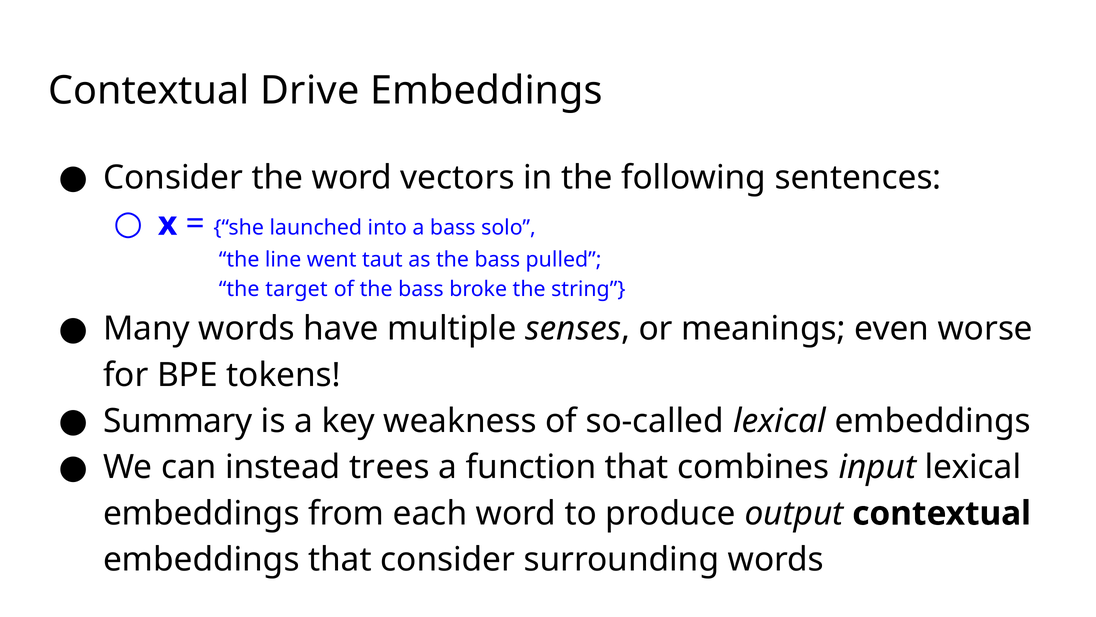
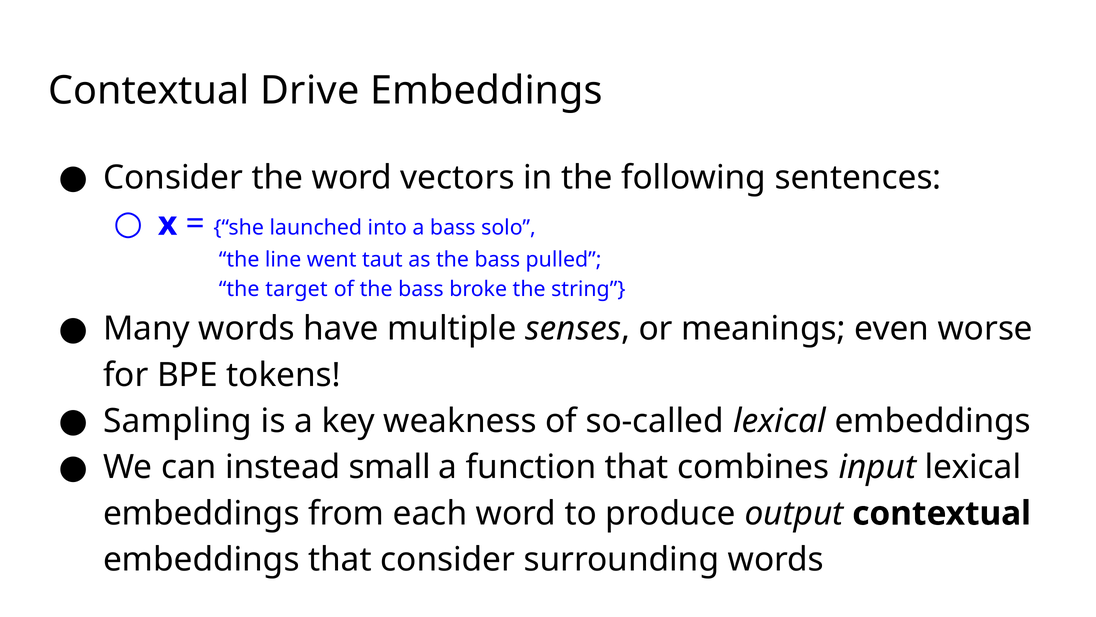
Summary: Summary -> Sampling (178, 421)
trees: trees -> small (390, 467)
